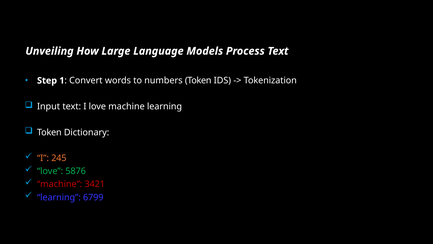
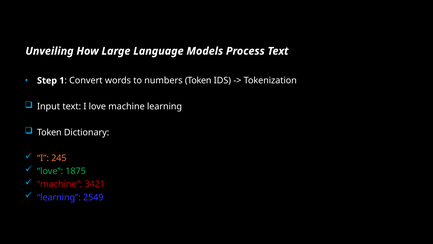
5876: 5876 -> 1875 (76, 171)
6799: 6799 -> 2549 (93, 197)
